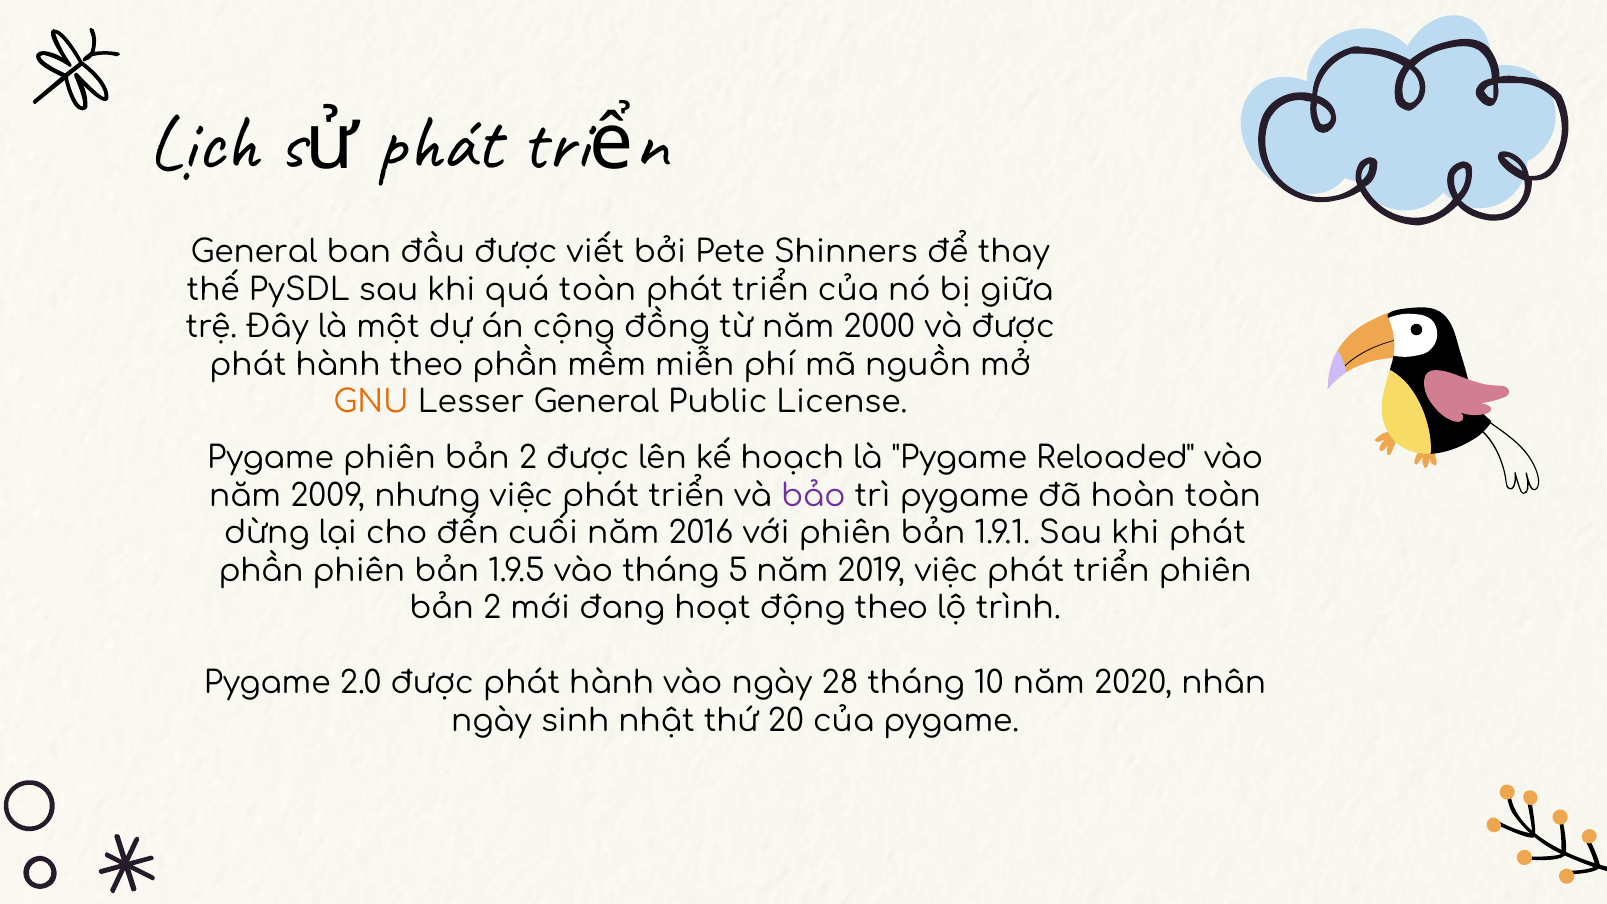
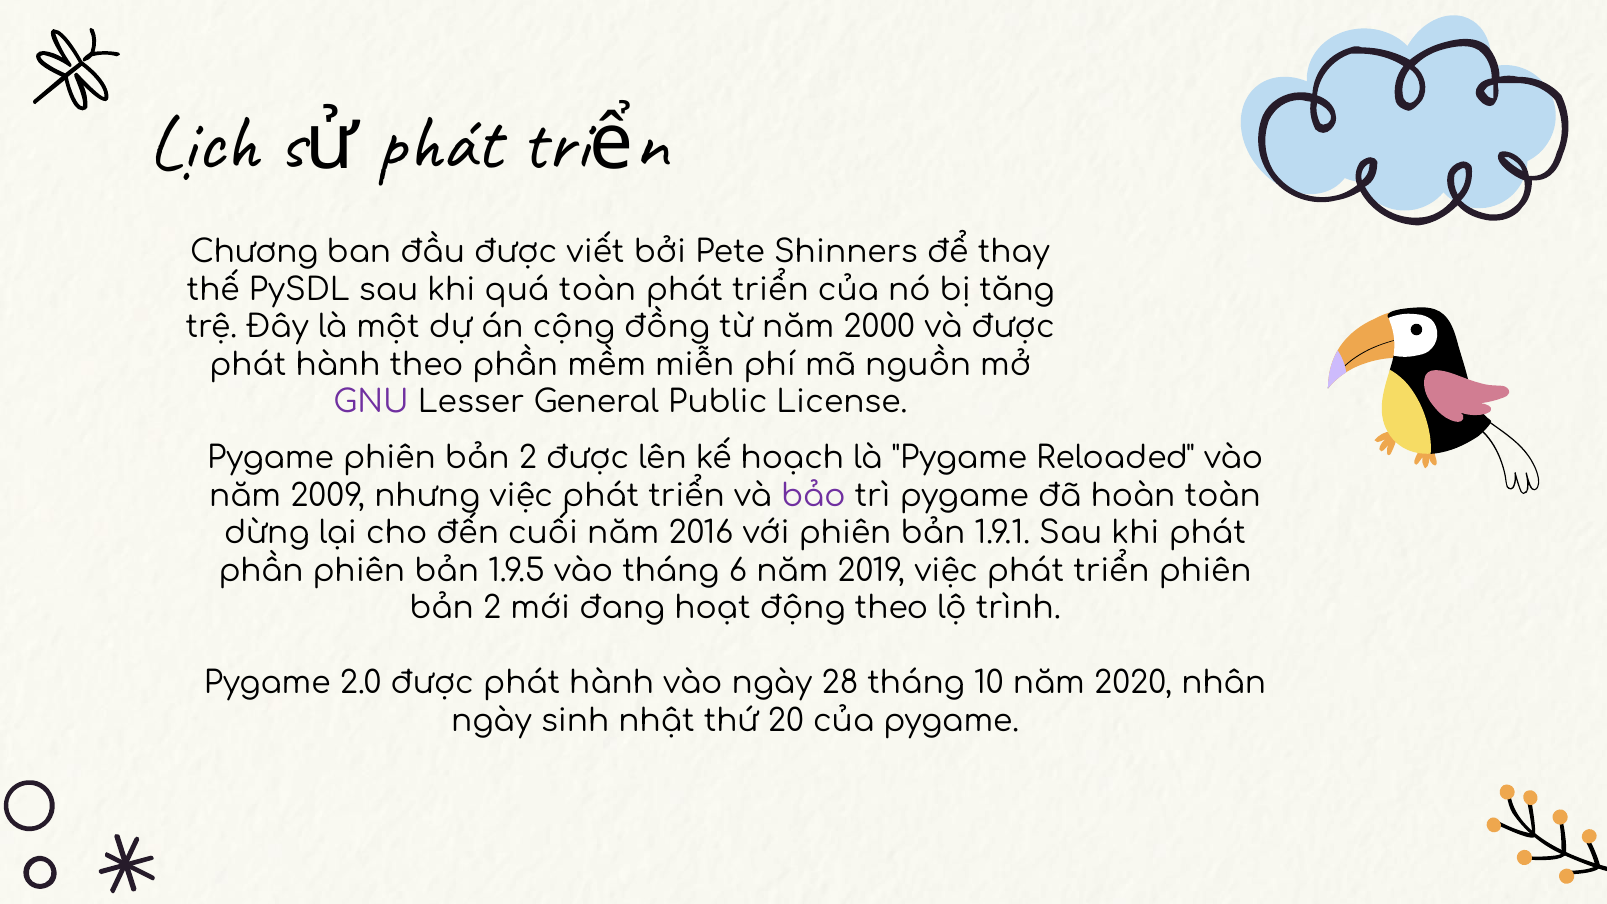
General: General -> Chương (254, 252)
giữa: giữa -> tăng (1017, 290)
GNU colour: orange -> purple (371, 402)
5: 5 -> 6 (738, 571)
